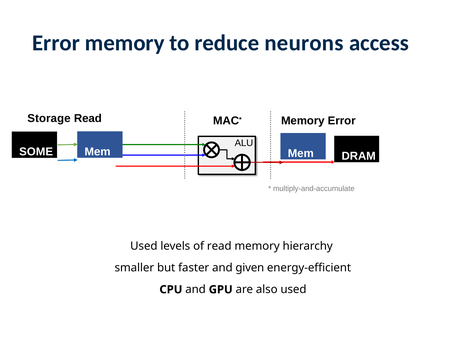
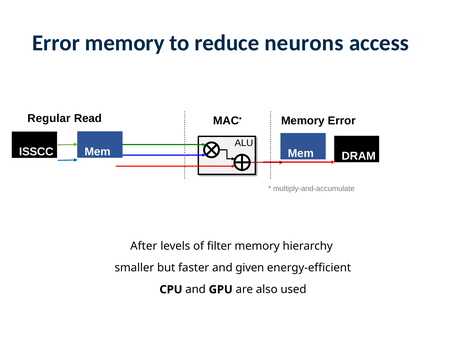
Storage: Storage -> Regular (49, 118)
SOME: SOME -> ISSCC (36, 152)
Used: Used -> After (144, 246)
of read: read -> filter (219, 246)
